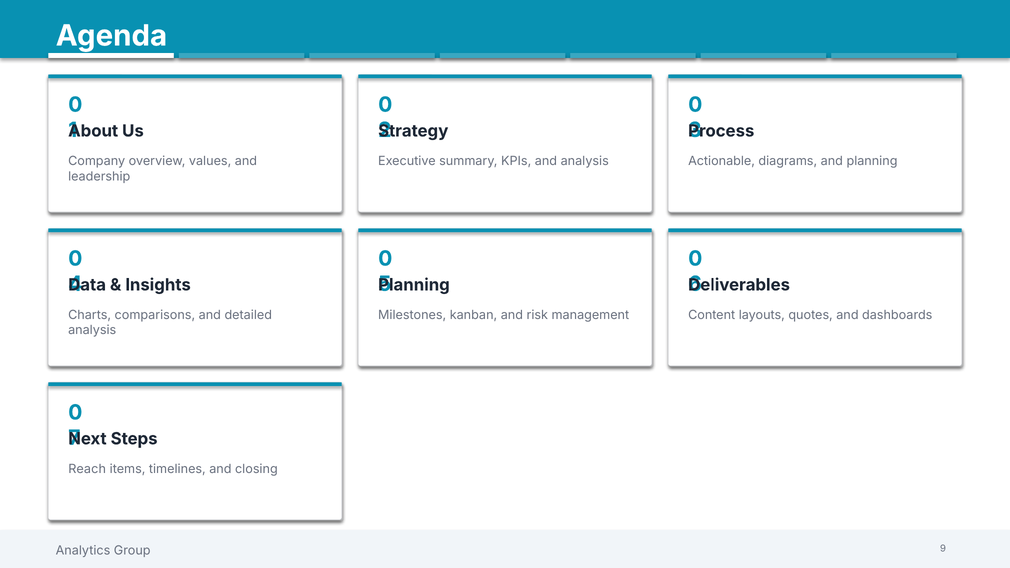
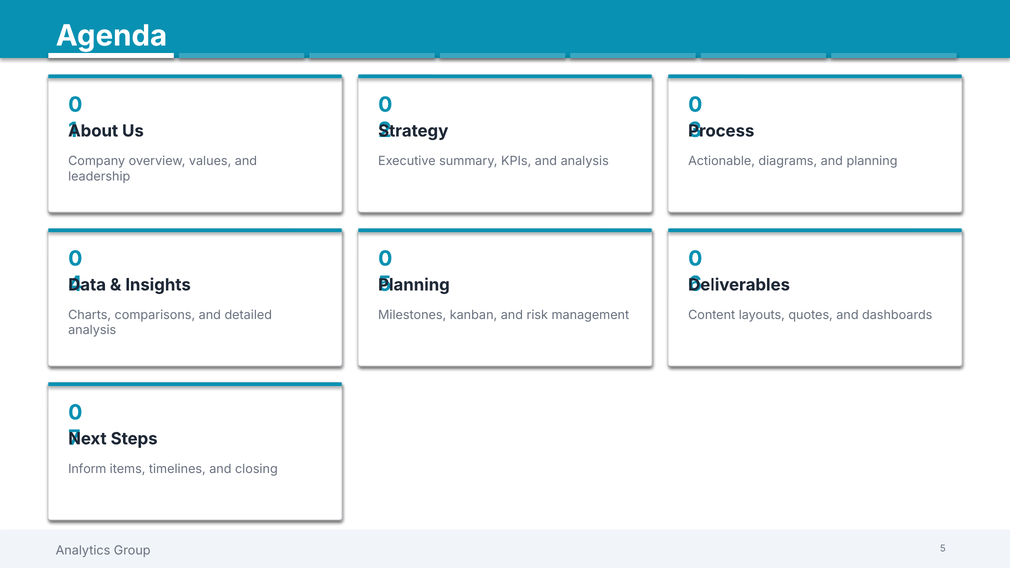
Reach: Reach -> Inform (87, 469)
Group 9: 9 -> 5 (943, 549)
